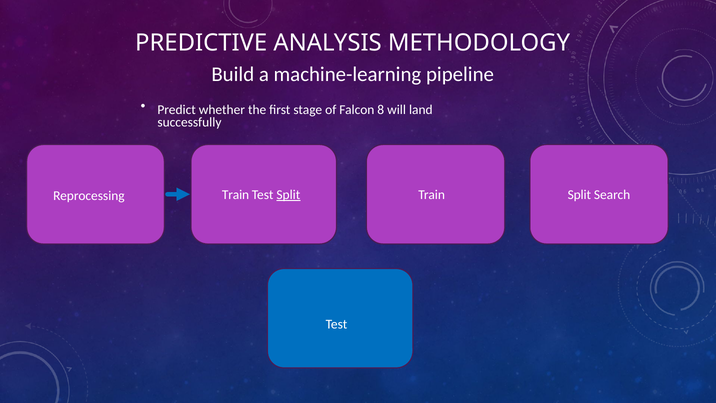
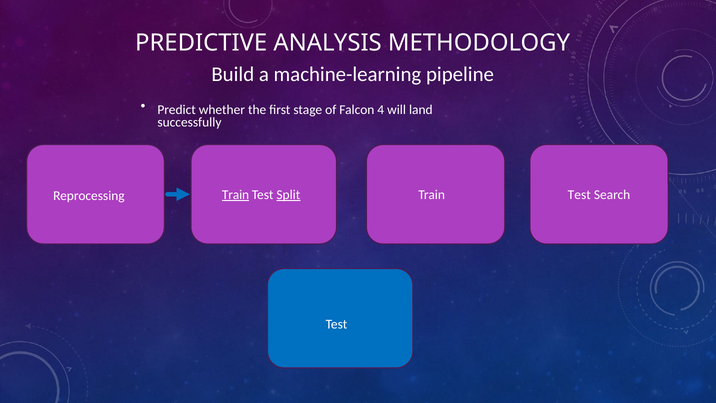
8: 8 -> 4 (381, 110)
Train underline: none -> present (236, 195)
Split: Split -> Test (579, 195)
